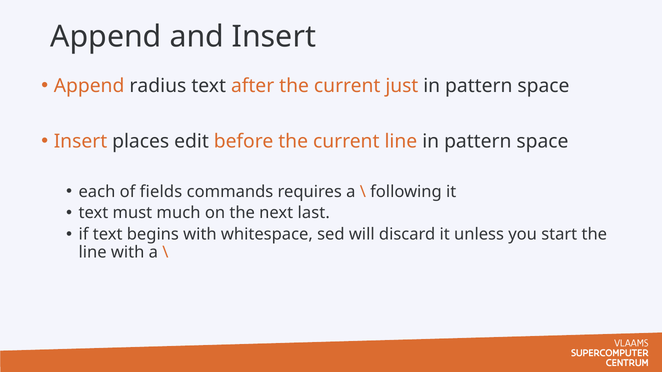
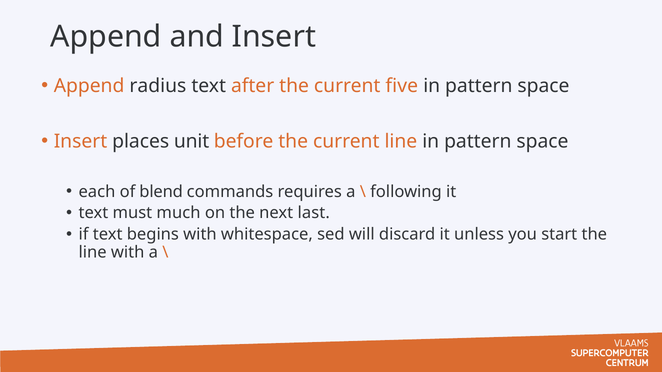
just: just -> five (402, 86)
edit: edit -> unit (192, 141)
fields: fields -> blend (161, 192)
